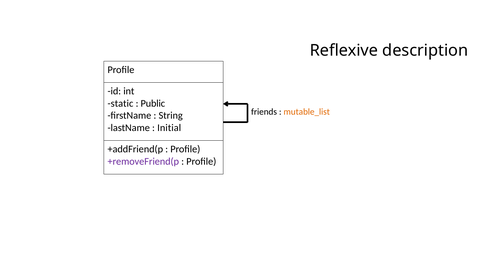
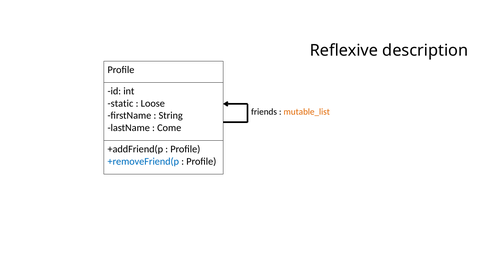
Public: Public -> Loose (153, 103)
Initial: Initial -> Come (169, 128)
+removeFriend(p colour: purple -> blue (143, 161)
